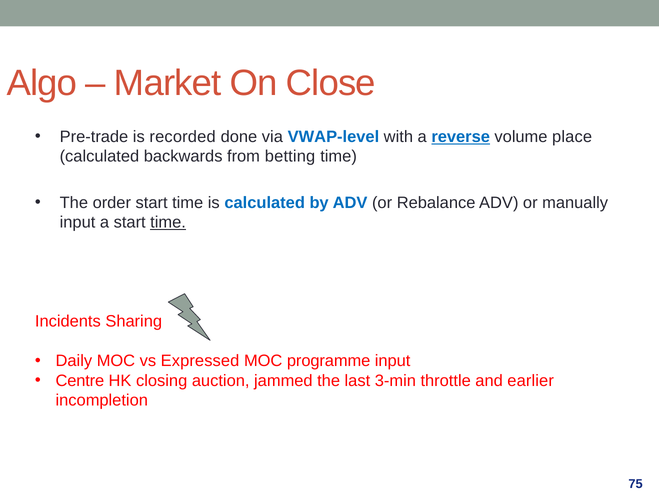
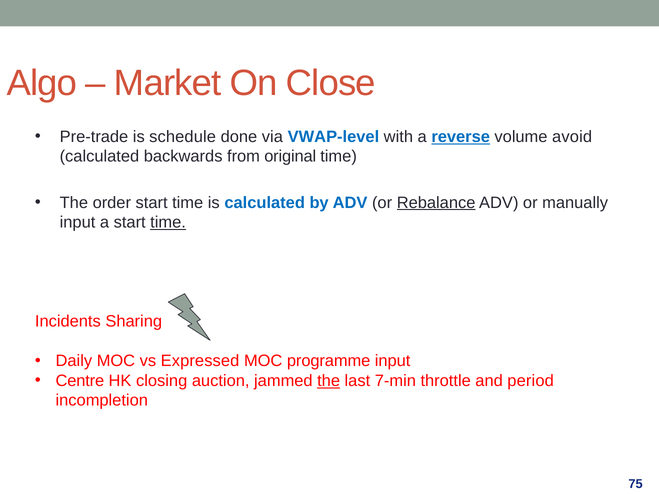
recorded: recorded -> schedule (183, 137)
place: place -> avoid (572, 137)
betting: betting -> original (290, 157)
Rebalance underline: none -> present (436, 203)
the underline: none -> present (329, 381)
3-min: 3-min -> 7-min (395, 381)
earlier: earlier -> period (531, 381)
